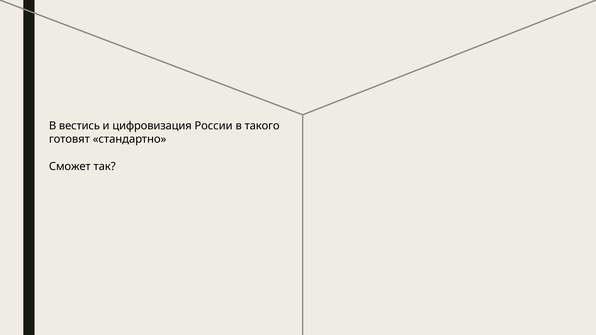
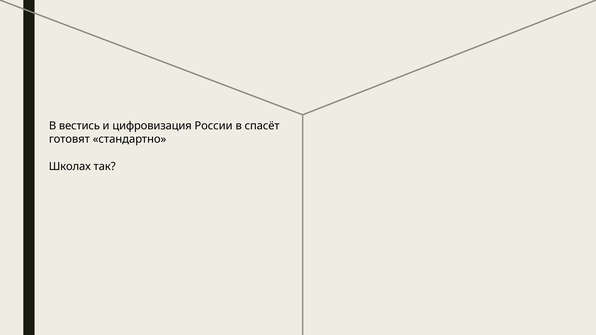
такого: такого -> спасёт (262, 126)
Сможет: Сможет -> Школах (70, 167)
